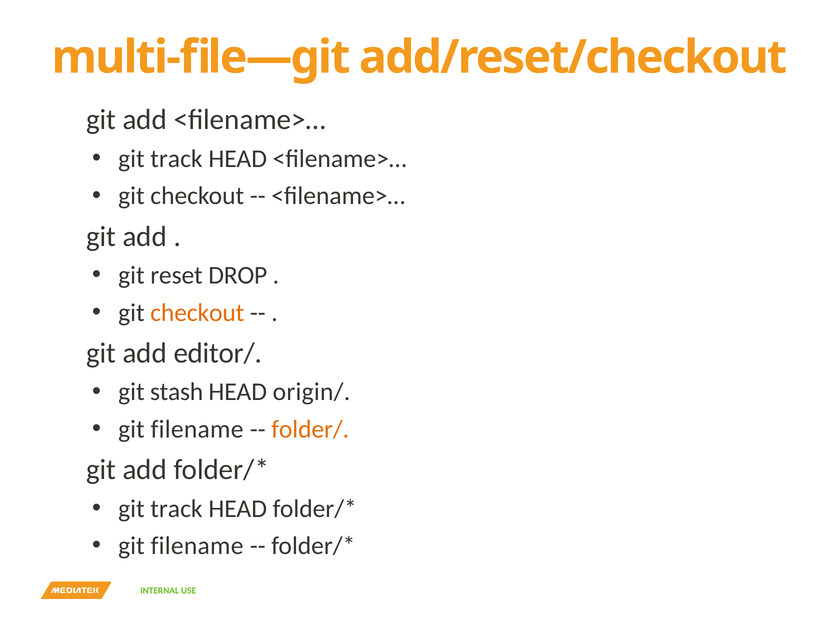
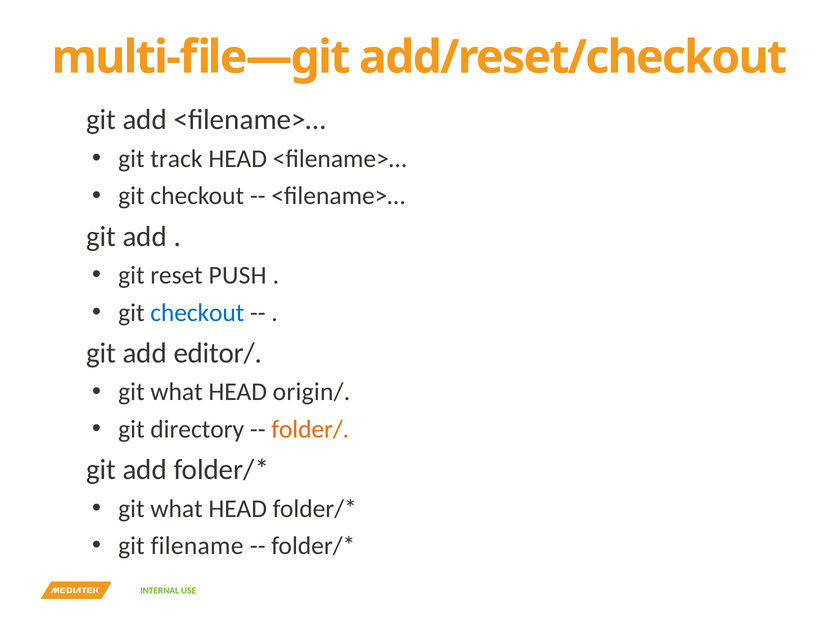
DROP: DROP -> PUSH (238, 276)
checkout colour: orange -> blue (197, 313)
stash: stash -> what (176, 392)
filename: filename -> directory (197, 430)
track: track -> what (176, 509)
